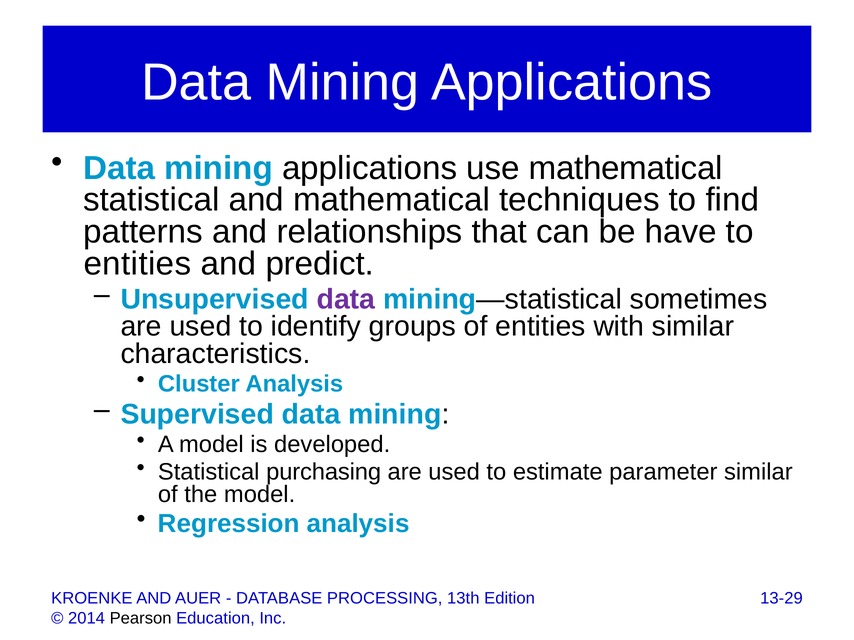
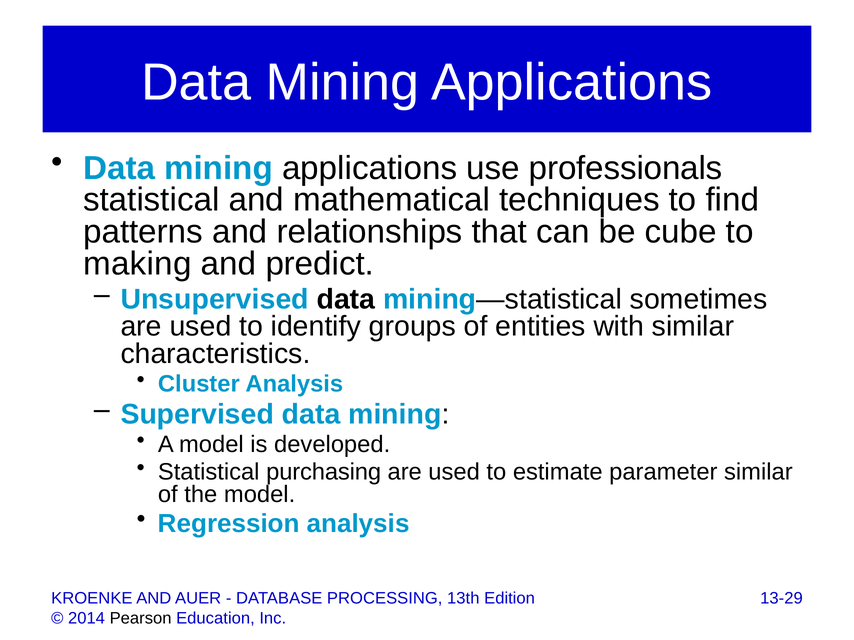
use mathematical: mathematical -> professionals (626, 168)
have: have -> cube (681, 232)
entities: entities -> making (137, 264)
data colour: purple -> black (346, 299)
